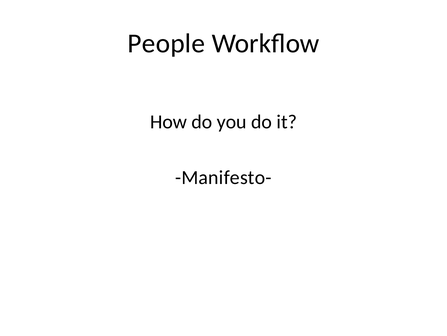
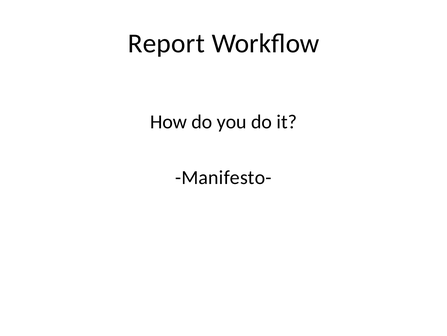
People: People -> Report (166, 43)
